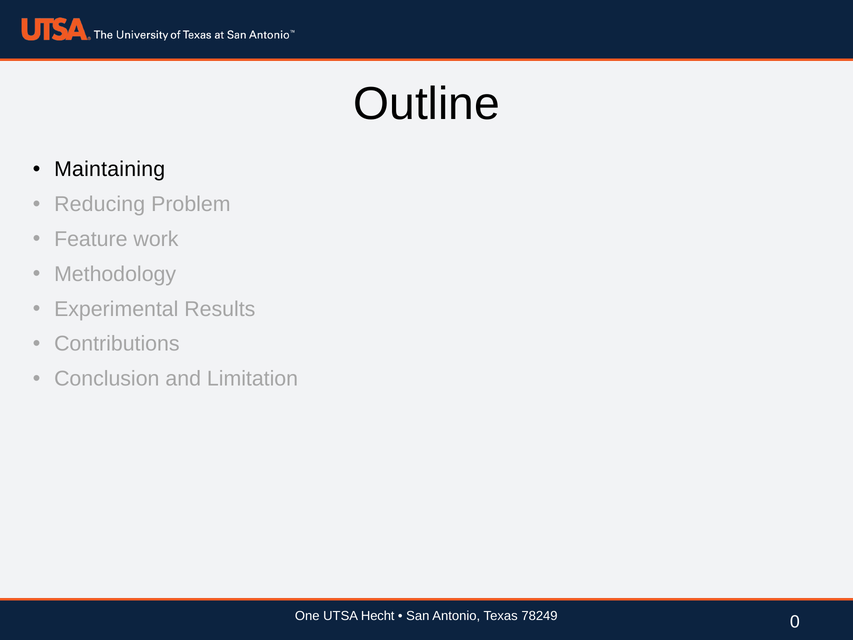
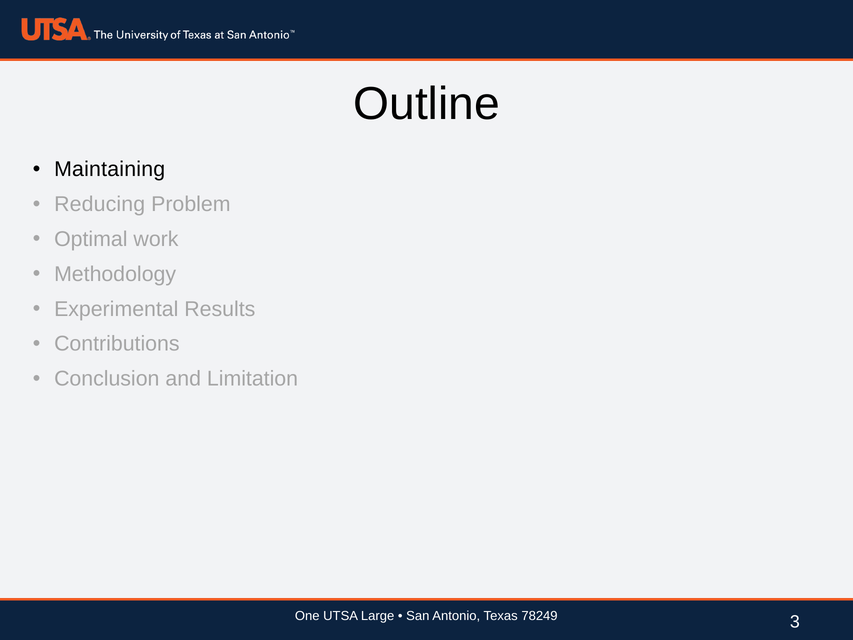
Feature: Feature -> Optimal (91, 239)
Hecht: Hecht -> Large (378, 616)
0: 0 -> 3 (795, 622)
